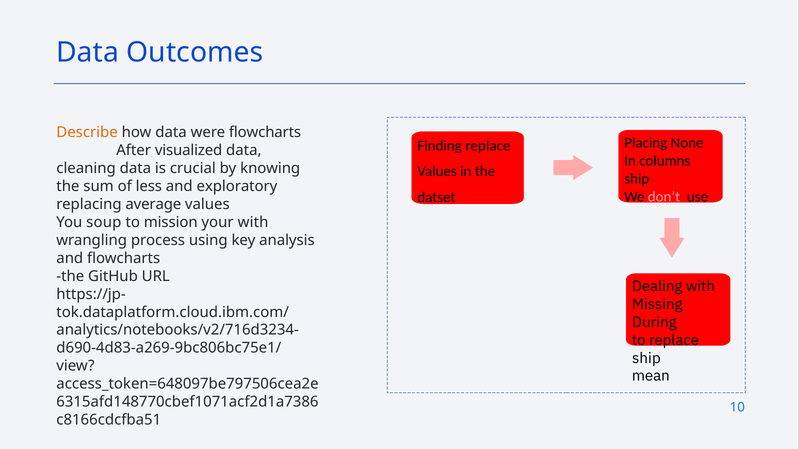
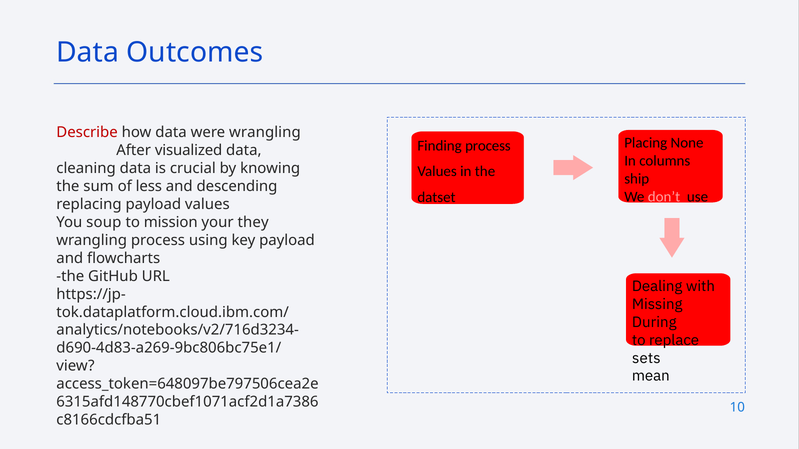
Describe colour: orange -> red (87, 133)
were flowcharts: flowcharts -> wrangling (265, 133)
Finding replace: replace -> process (488, 146)
exploratory: exploratory -> descending (237, 187)
replacing average: average -> payload (153, 205)
your with: with -> they (253, 223)
key analysis: analysis -> payload (287, 240)
ship: ship -> sets (646, 358)
